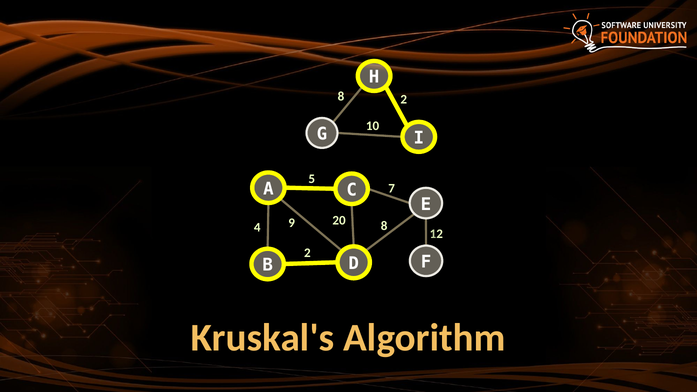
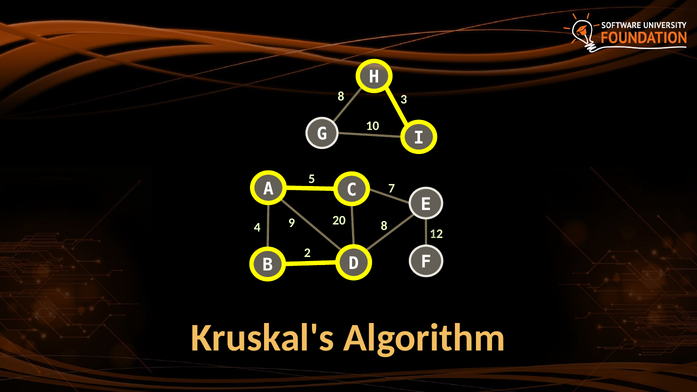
8 2: 2 -> 3 (404, 99)
